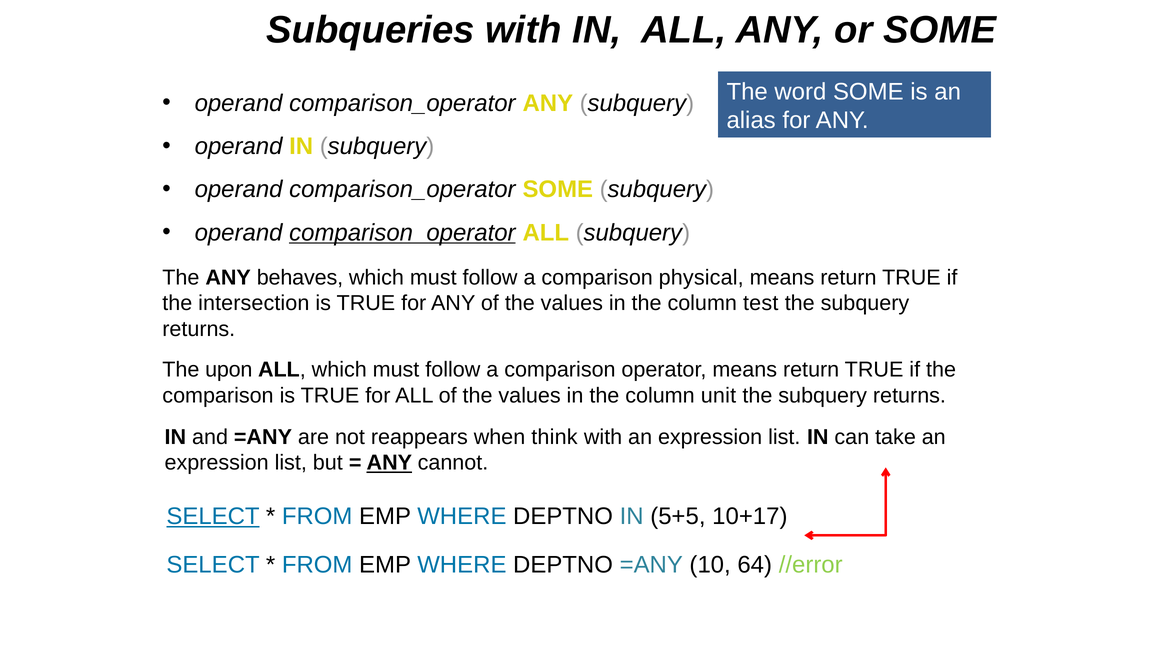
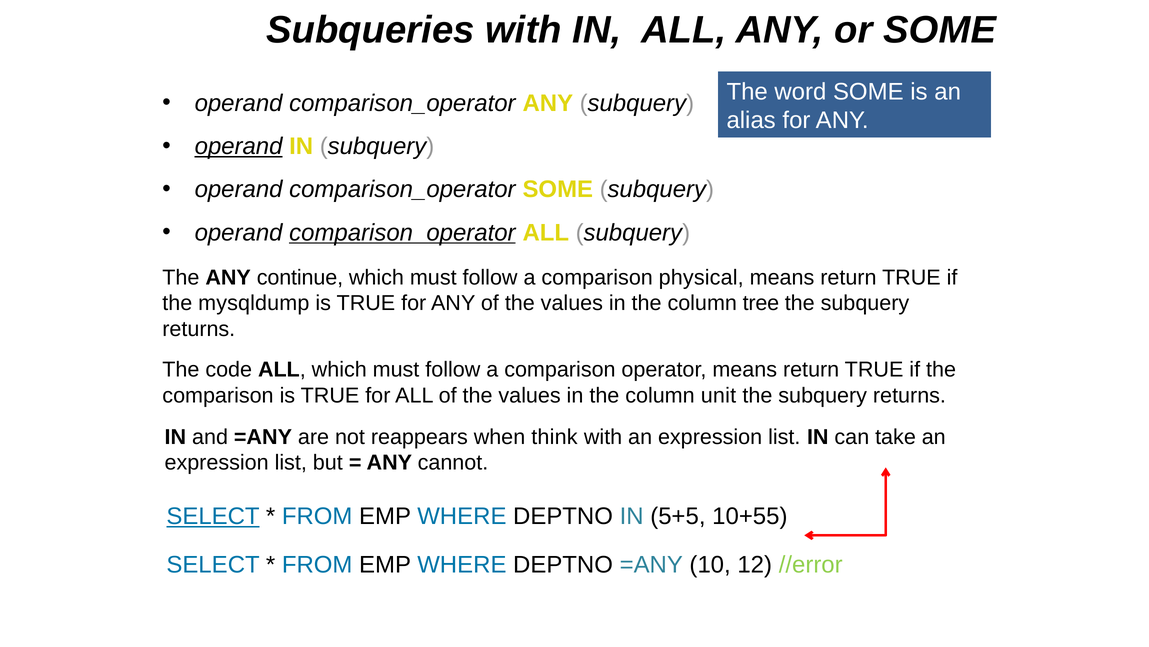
operand underline: none -> present (239, 146)
behaves: behaves -> continue (300, 277)
intersection: intersection -> mysqldump (254, 303)
test: test -> tree (761, 303)
upon: upon -> code (229, 369)
ANY underline: present -> none (389, 462)
10+17: 10+17 -> 10+55 (750, 516)
64: 64 -> 12 (755, 564)
